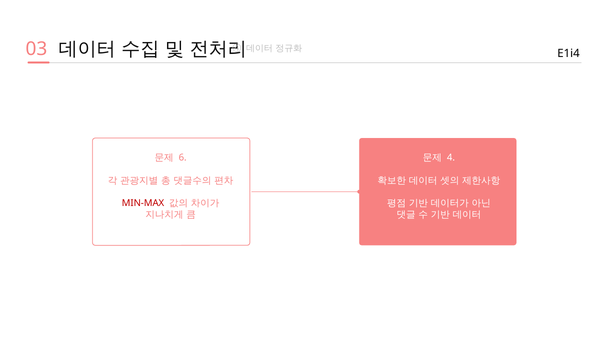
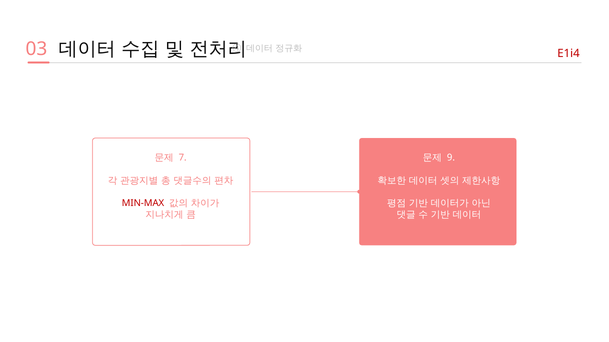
E1i4 colour: black -> red (569, 53)
6: 6 -> 7 (183, 158)
4: 4 -> 9 (451, 158)
